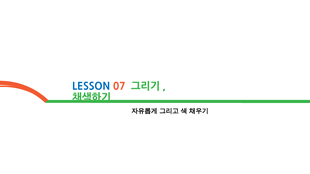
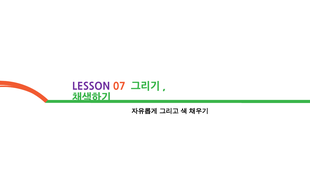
LESSON colour: blue -> purple (91, 87)
